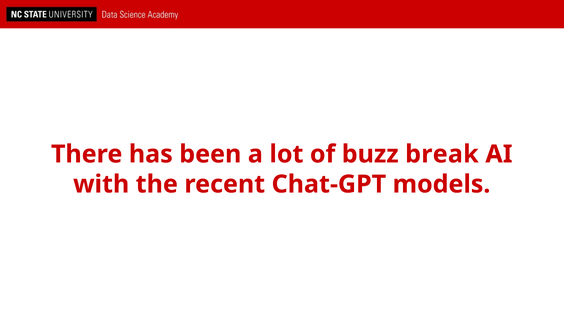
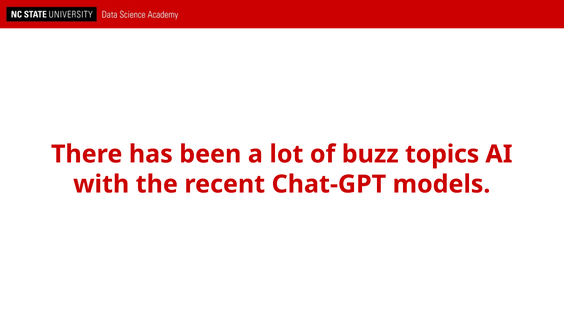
break: break -> topics (442, 154)
